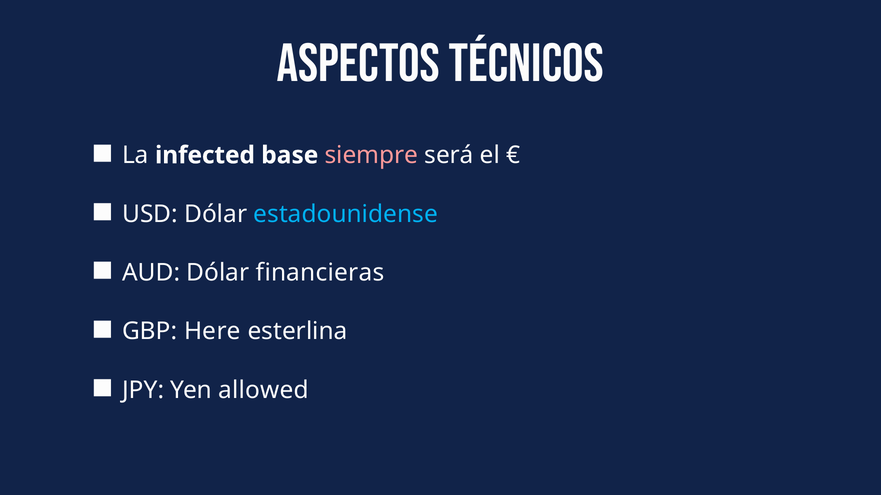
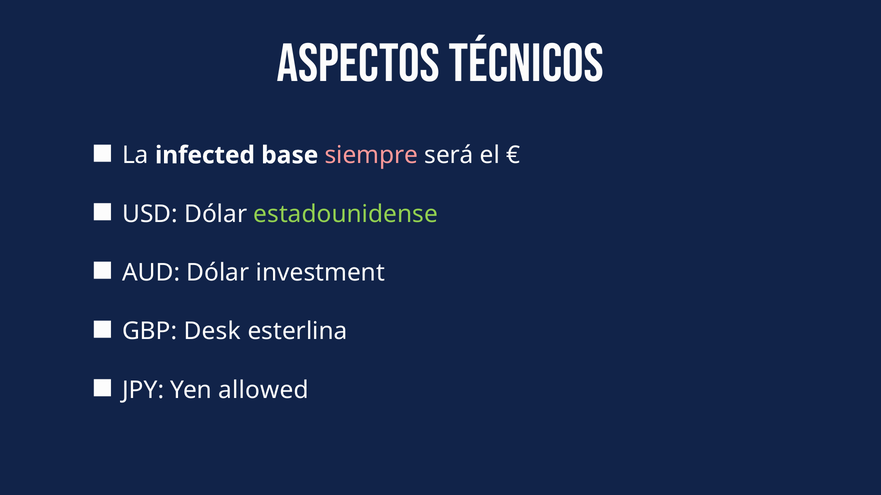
estadounidense colour: light blue -> light green (346, 214)
financieras: financieras -> investment (320, 273)
Here: Here -> Desk (212, 332)
